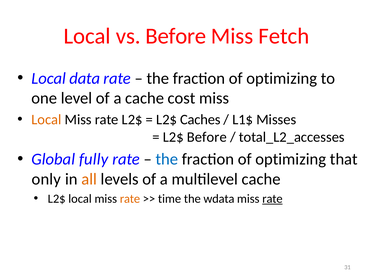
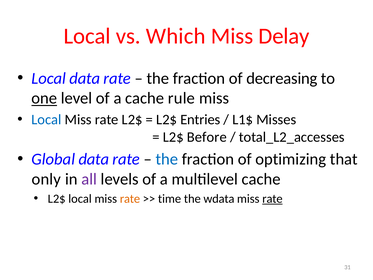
vs Before: Before -> Which (176, 36)
Fetch: Fetch -> Delay (284, 36)
optimizing: optimizing -> decreasing (282, 78)
one underline: none -> present (44, 98)
cost: cost -> rule (181, 98)
Local colour: orange -> blue (46, 120)
Caches: Caches -> Entries (200, 120)
Global fully: fully -> data (94, 159)
all colour: orange -> purple (89, 179)
